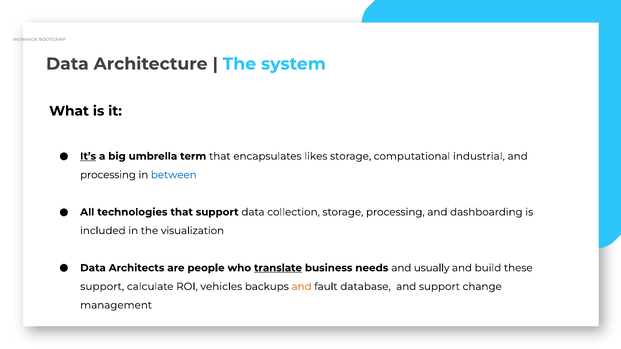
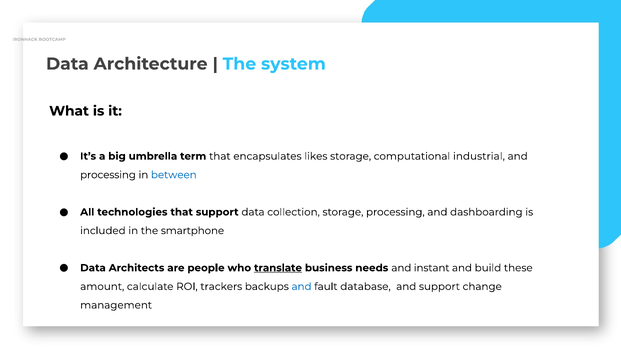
It’s underline: present -> none (88, 156)
visualization: visualization -> smartphone (192, 231)
usually: usually -> instant (432, 268)
support: support -> amount (102, 287)
vehicles: vehicles -> trackers (221, 287)
and colour: orange -> blue (302, 287)
